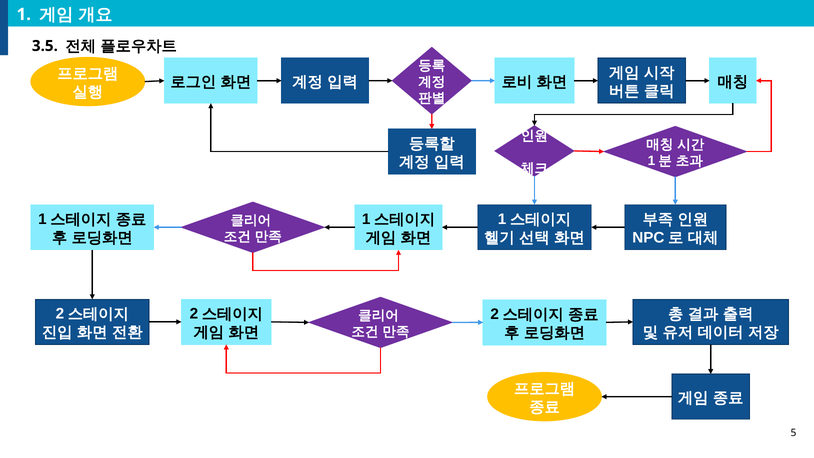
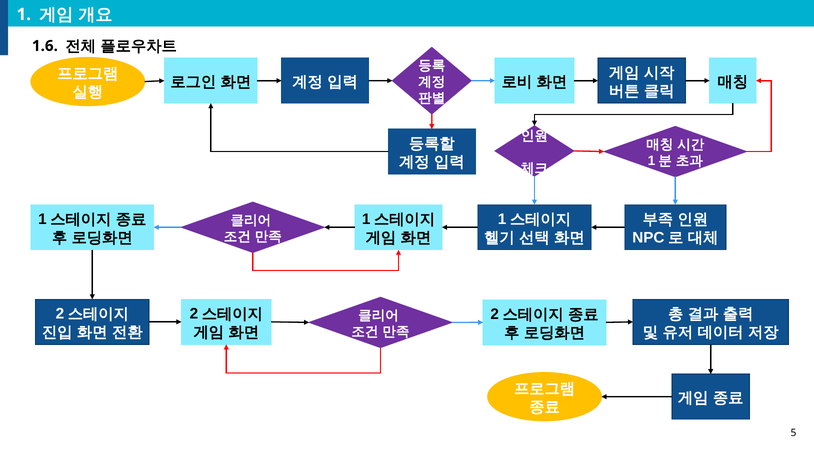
3.5: 3.5 -> 1.6 (45, 46)
